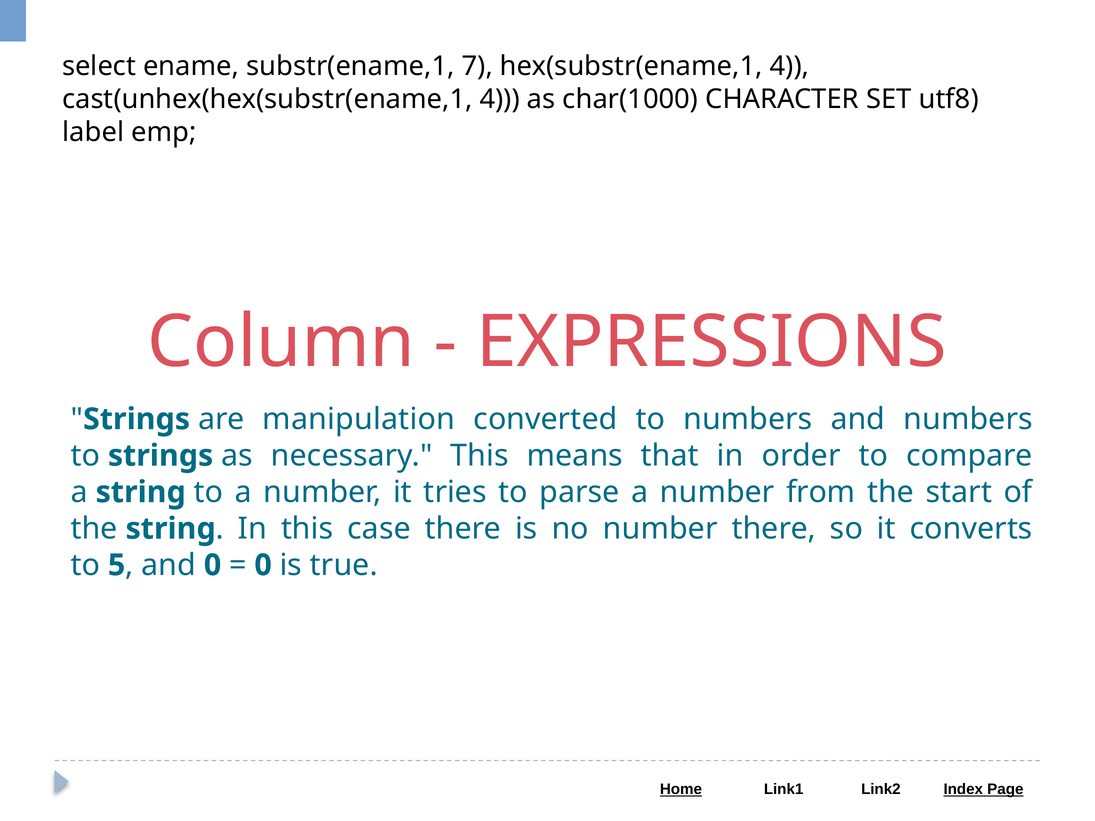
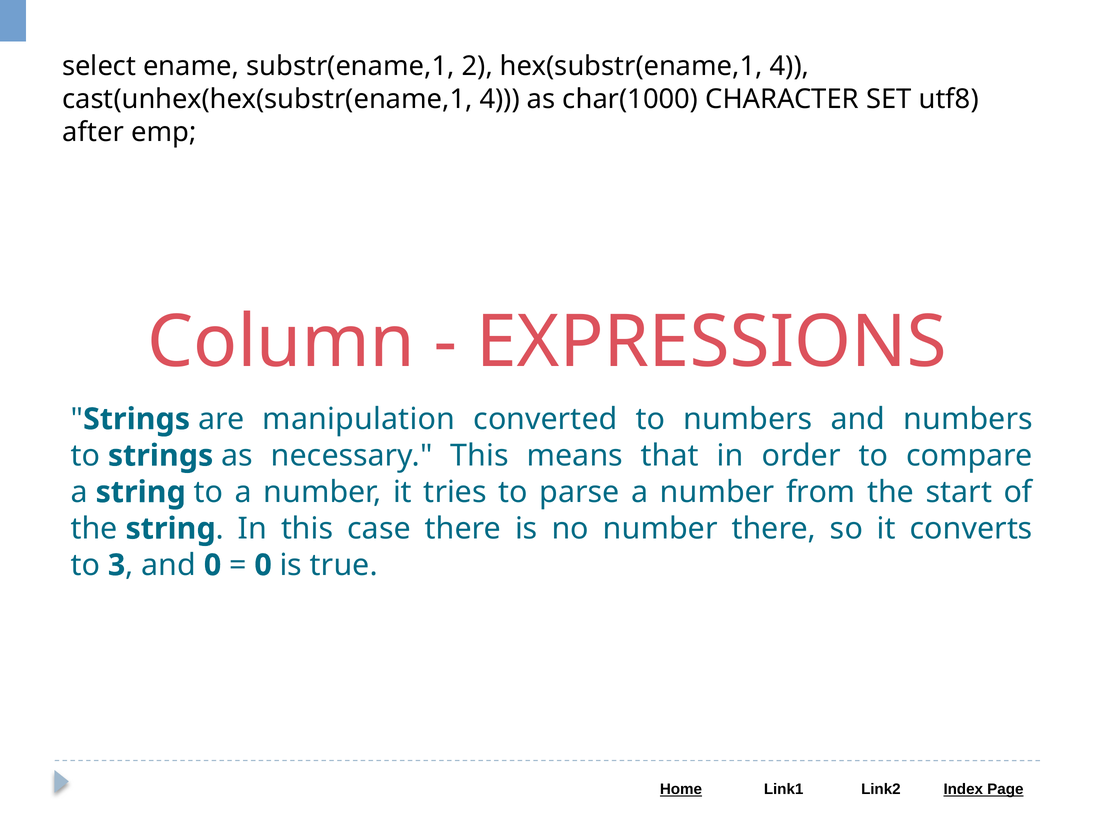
7: 7 -> 2 (477, 66)
label: label -> after (93, 132)
5: 5 -> 3 (117, 565)
